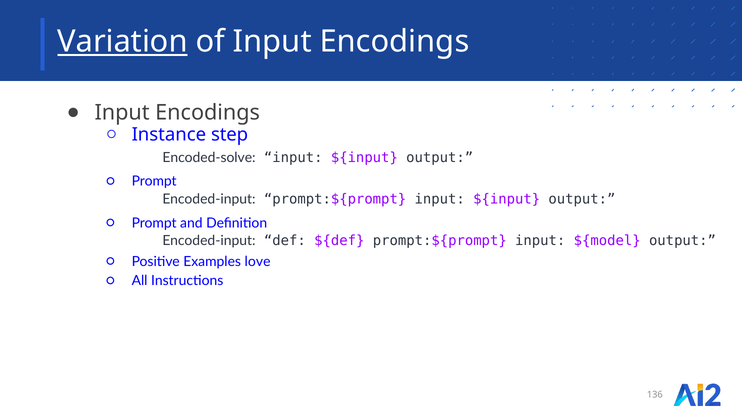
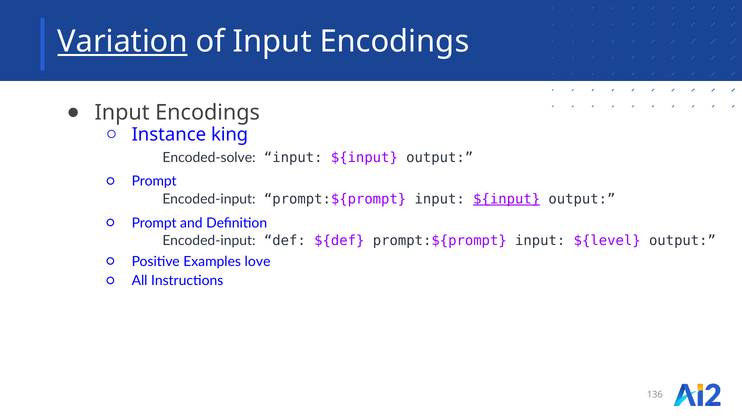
step: step -> king (230, 134)
${input underline: none -> present (507, 199)
${model: ${model -> ${level (607, 240)
